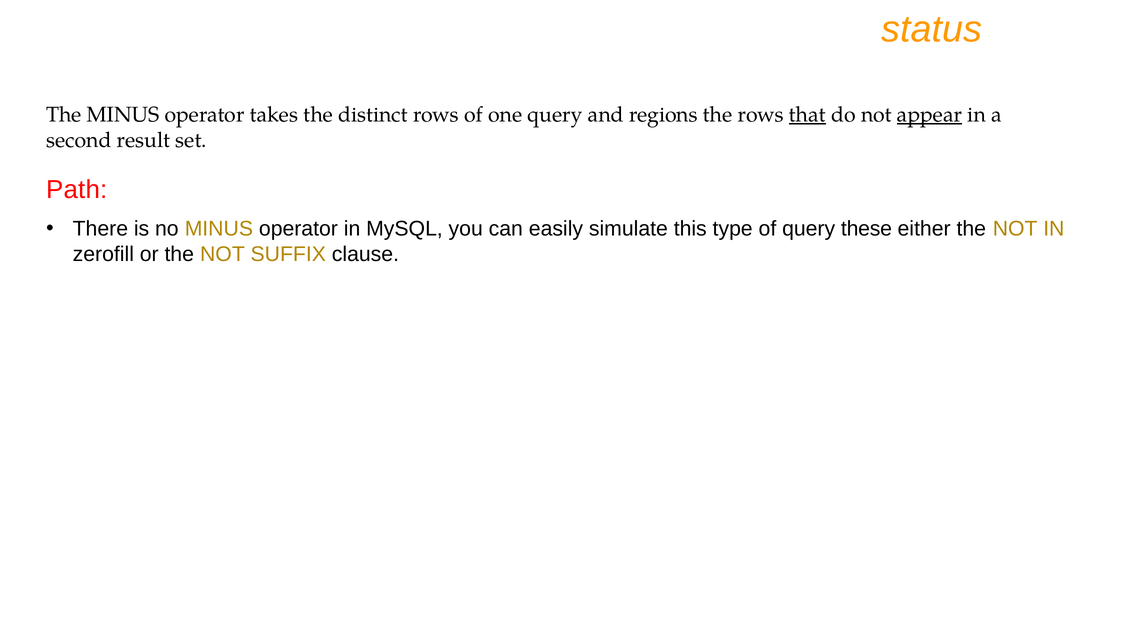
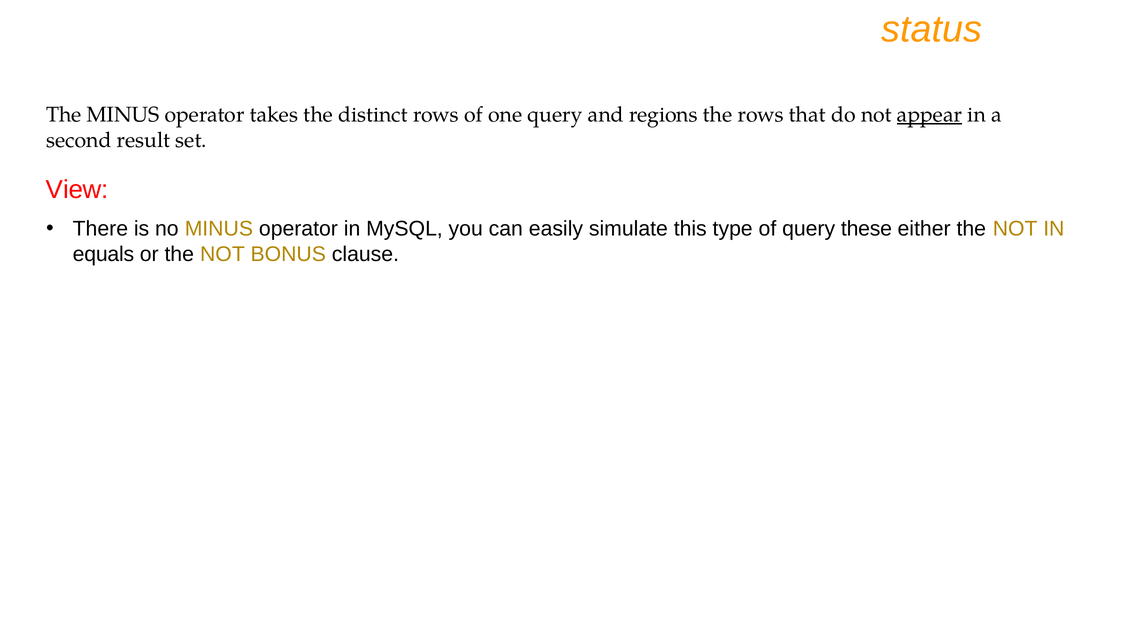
that underline: present -> none (807, 115)
Path: Path -> View (77, 189)
zerofill: zerofill -> equals (103, 254)
SUFFIX: SUFFIX -> BONUS (288, 254)
